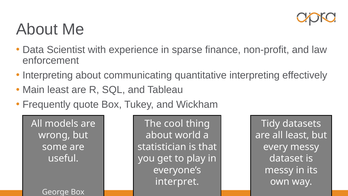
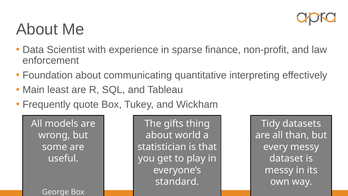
Interpreting: Interpreting -> Foundation (48, 75)
cool: cool -> gifts (174, 123)
all least: least -> than (297, 135)
interpret: interpret -> standard (177, 182)
